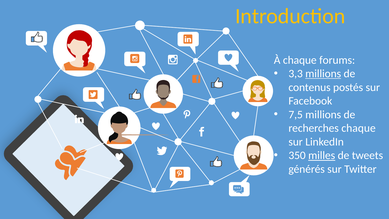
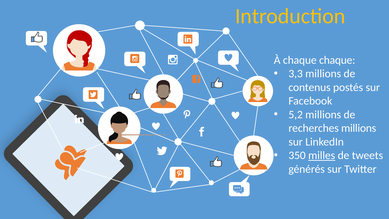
chaque forums: forums -> chaque (337, 60)
millions underline: present -> none (323, 74)
7,5: 7,5 -> 5,2 (296, 114)
recherches chaque: chaque -> millions (359, 128)
